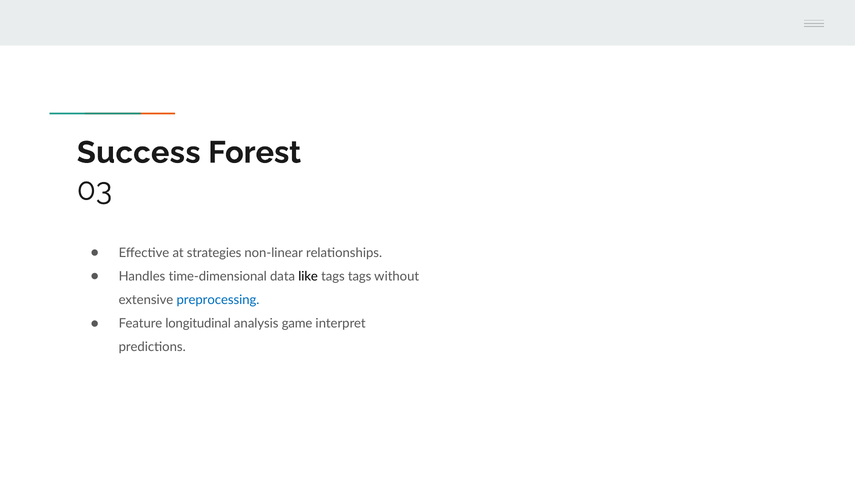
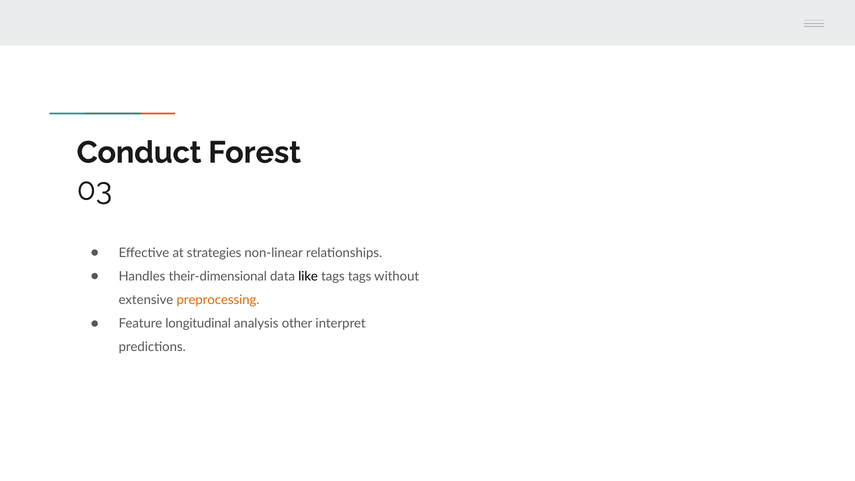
Success: Success -> Conduct (139, 153)
time-dimensional: time-dimensional -> their-dimensional (218, 276)
preprocessing colour: blue -> orange (218, 300)
game: game -> other (297, 323)
